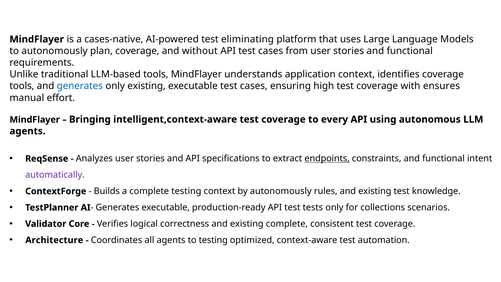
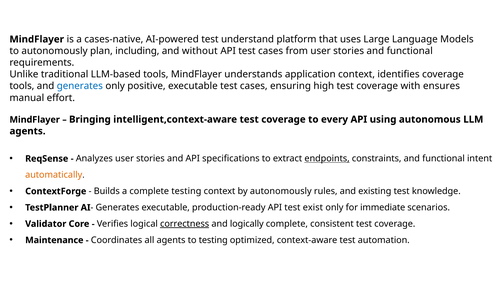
eliminating: eliminating -> understand (248, 39)
plan coverage: coverage -> including (137, 51)
only existing: existing -> positive (146, 86)
automatically colour: purple -> orange (54, 175)
tests: tests -> exist (313, 207)
collections: collections -> immediate (383, 207)
correctness underline: none -> present (185, 224)
existing: existing -> logically (247, 224)
Architecture: Architecture -> Maintenance (54, 240)
